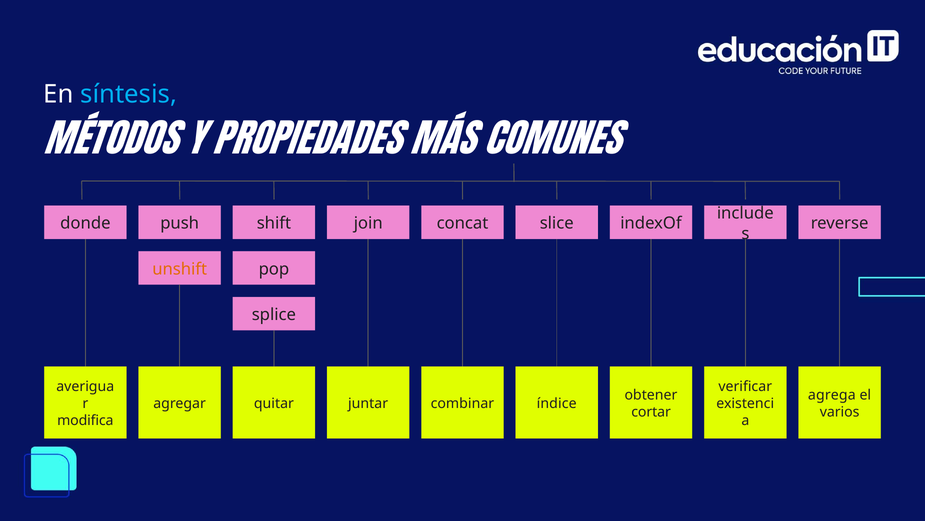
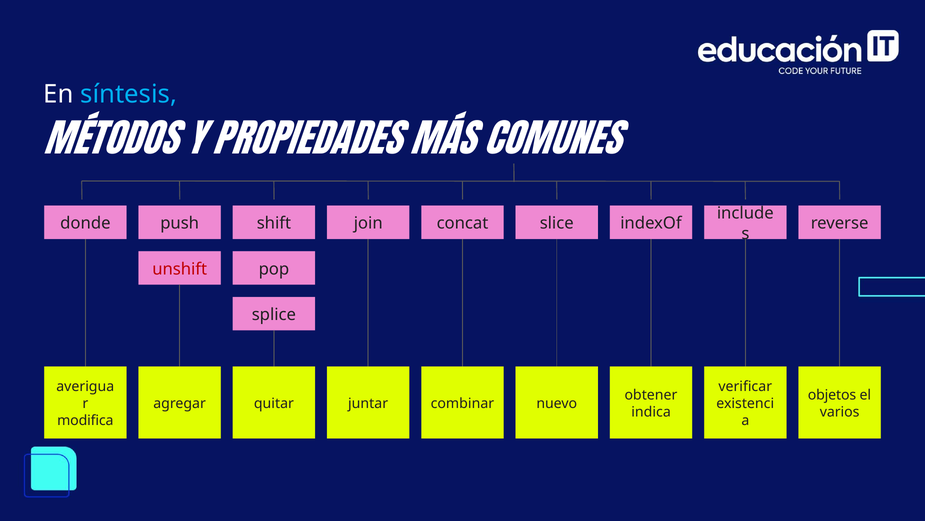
unshift colour: orange -> red (180, 269)
agrega: agrega -> objetos (832, 394)
índice: índice -> nuevo (557, 403)
cortar: cortar -> indica (651, 411)
